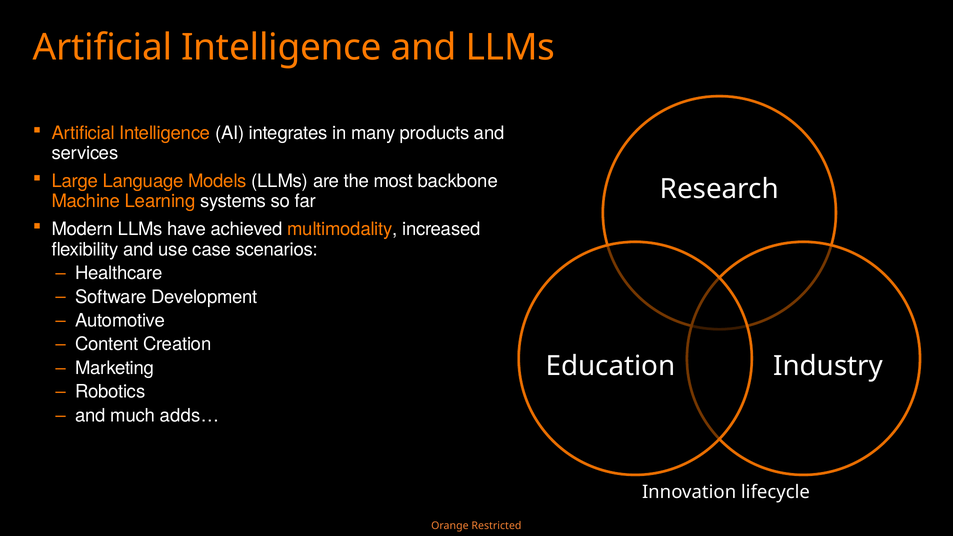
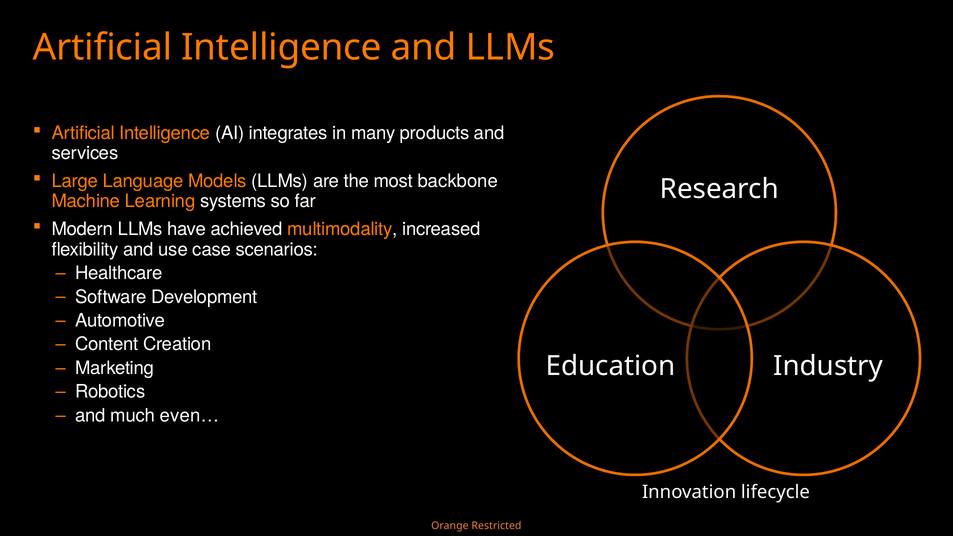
adds…: adds… -> even… (189, 416)
